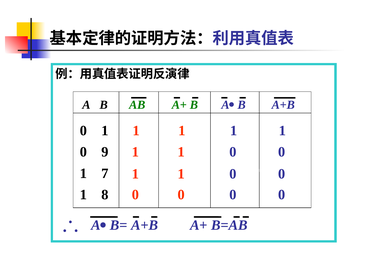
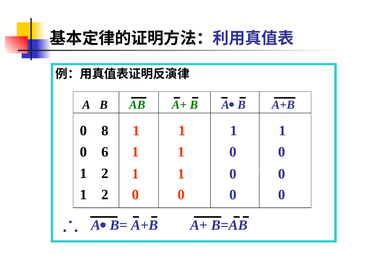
1: 1 -> 8 (105, 130)
9: 9 -> 6 (105, 152)
7: 7 -> 2 (105, 173)
8: 8 -> 2 (105, 194)
